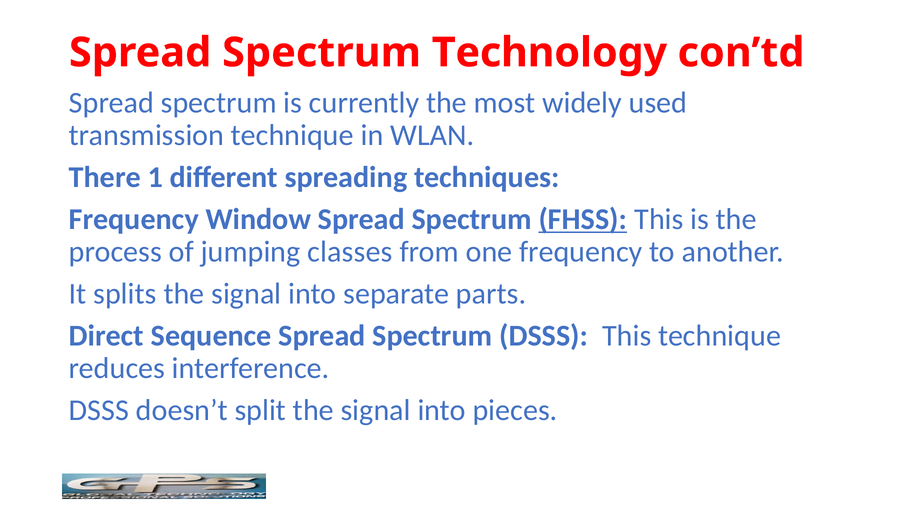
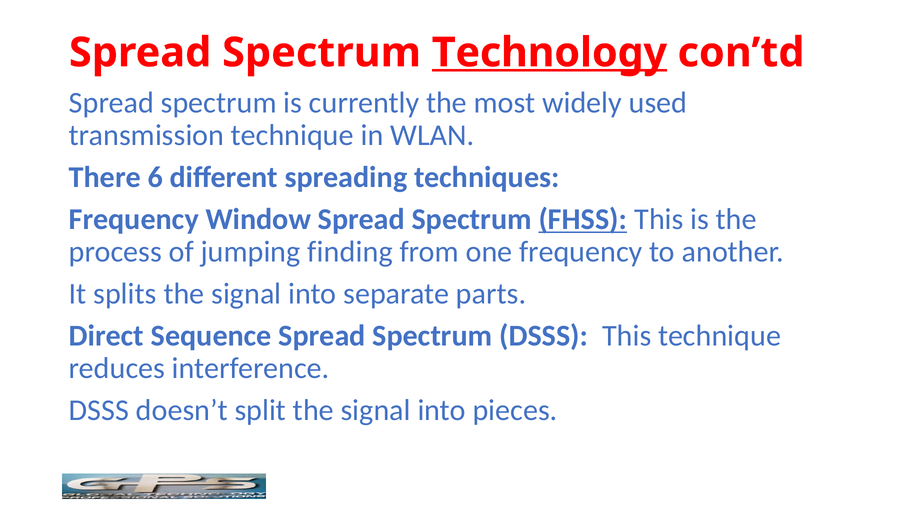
Technology underline: none -> present (549, 53)
1: 1 -> 6 (155, 177)
classes: classes -> finding (350, 252)
